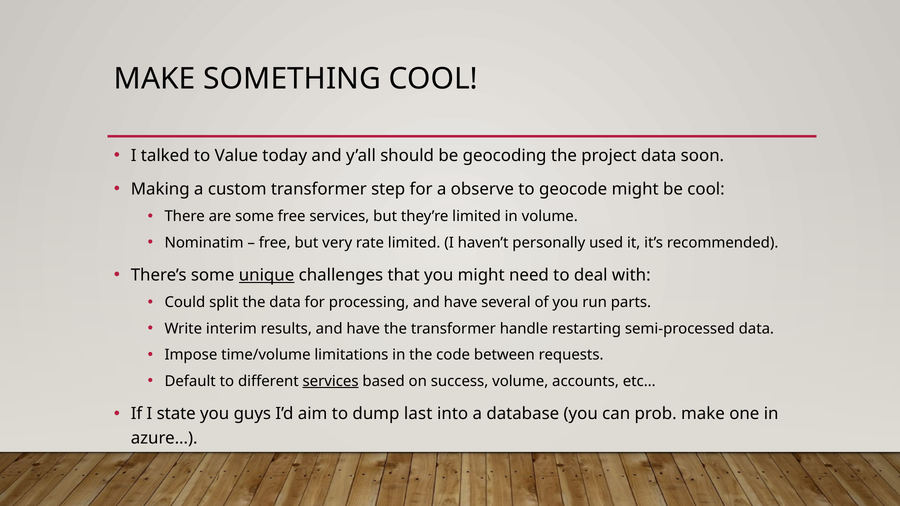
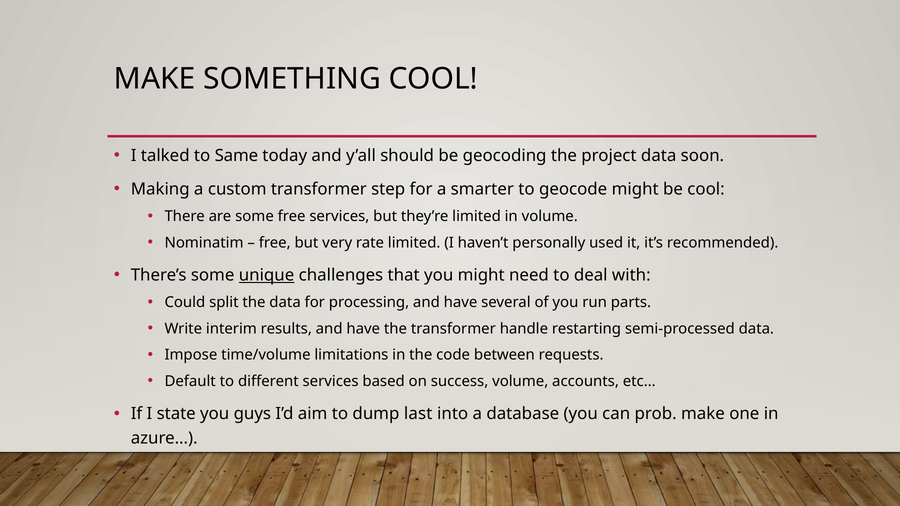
Value: Value -> Same (236, 156)
observe: observe -> smarter (482, 189)
services underline: present -> none (331, 381)
